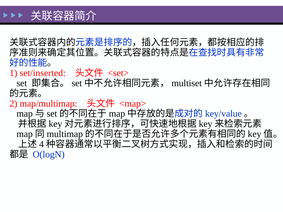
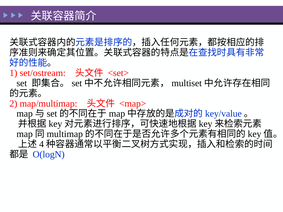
set/inserted: set/inserted -> set/ostream (43, 73)
